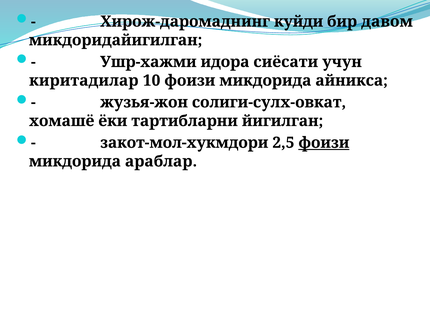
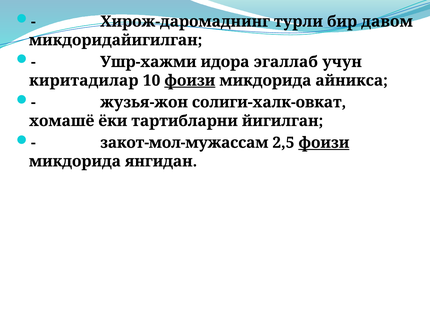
куйди: куйди -> турли (298, 21)
сиёсати: сиёсати -> эгаллаб (286, 62)
фоизи underline: none -> present (190, 80)
солиги-сулх-овкат: солиги-сулх-овкат -> солиги-халк-овкат (269, 102)
закот-мол-хукмдори: закот-мол-хукмдори -> закот-мол-мужассам (184, 142)
араблар: араблар -> янгидан (161, 161)
